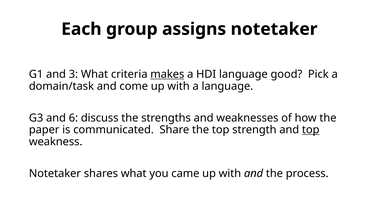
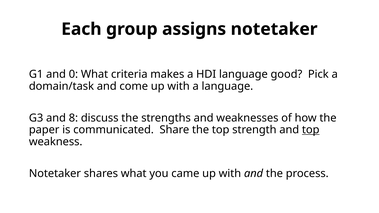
3: 3 -> 0 (73, 74)
makes underline: present -> none (167, 74)
6: 6 -> 8 (73, 118)
